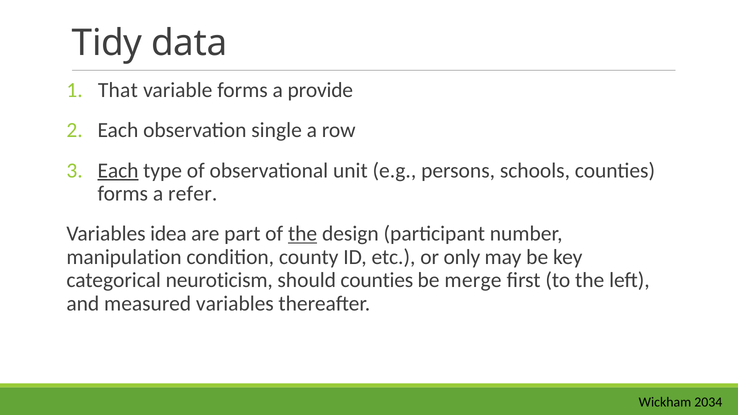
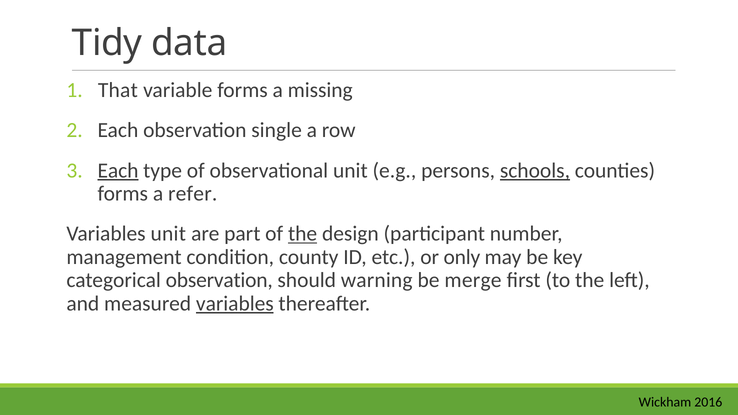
provide: provide -> missing (320, 90)
schools underline: none -> present (535, 170)
Variables idea: idea -> unit (168, 234)
manipulation: manipulation -> management (124, 257)
categorical neuroticism: neuroticism -> observation (219, 280)
should counties: counties -> warning (377, 280)
variables underline: none -> present (235, 304)
2034: 2034 -> 2016 (708, 402)
